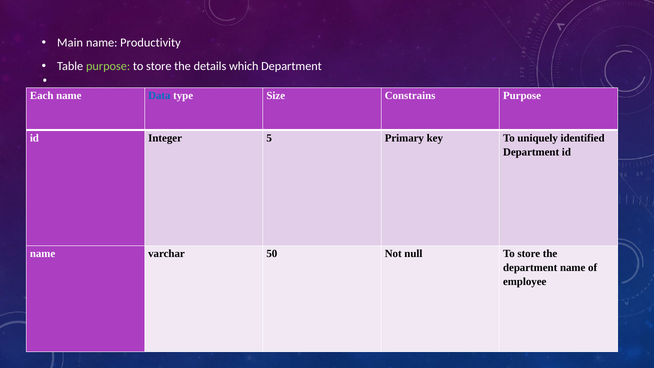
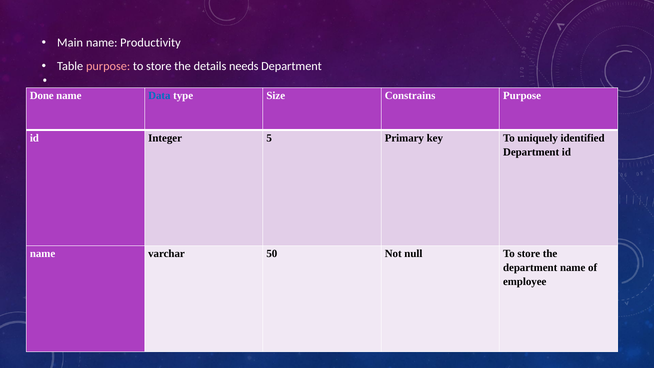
purpose colour: light green -> pink (108, 66)
which: which -> needs (244, 66)
Each: Each -> Done (42, 96)
